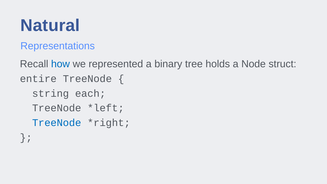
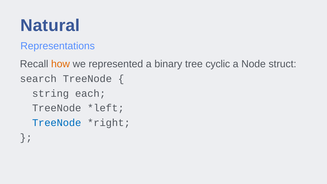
how colour: blue -> orange (60, 64)
holds: holds -> cyclic (218, 64)
entire: entire -> search (38, 79)
